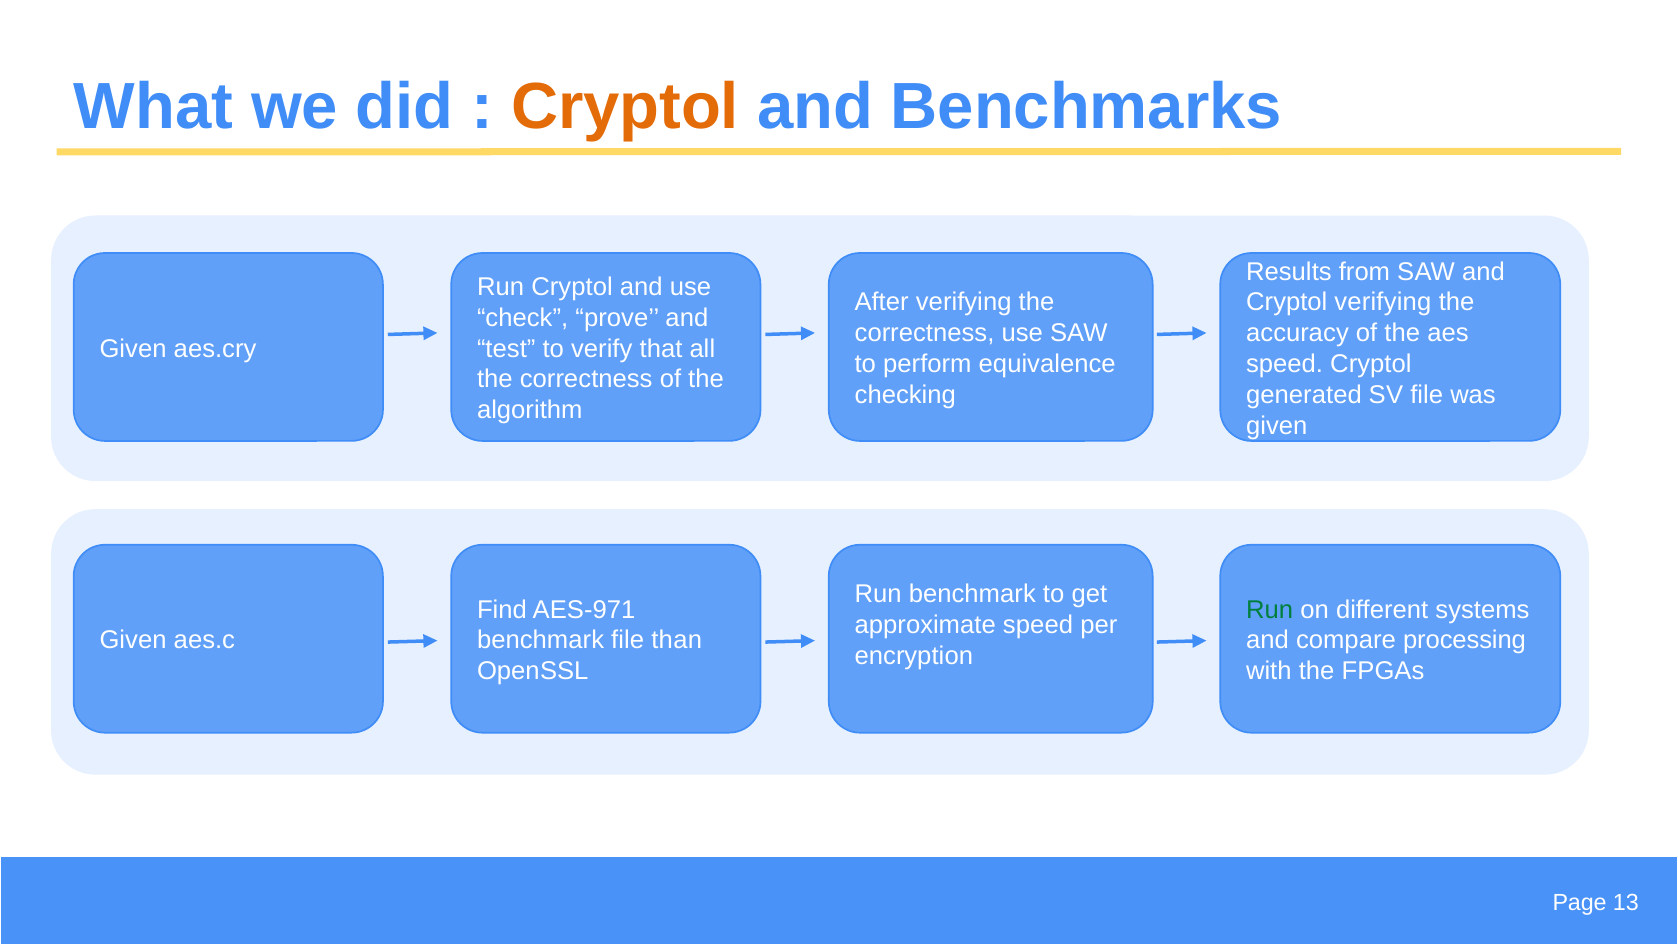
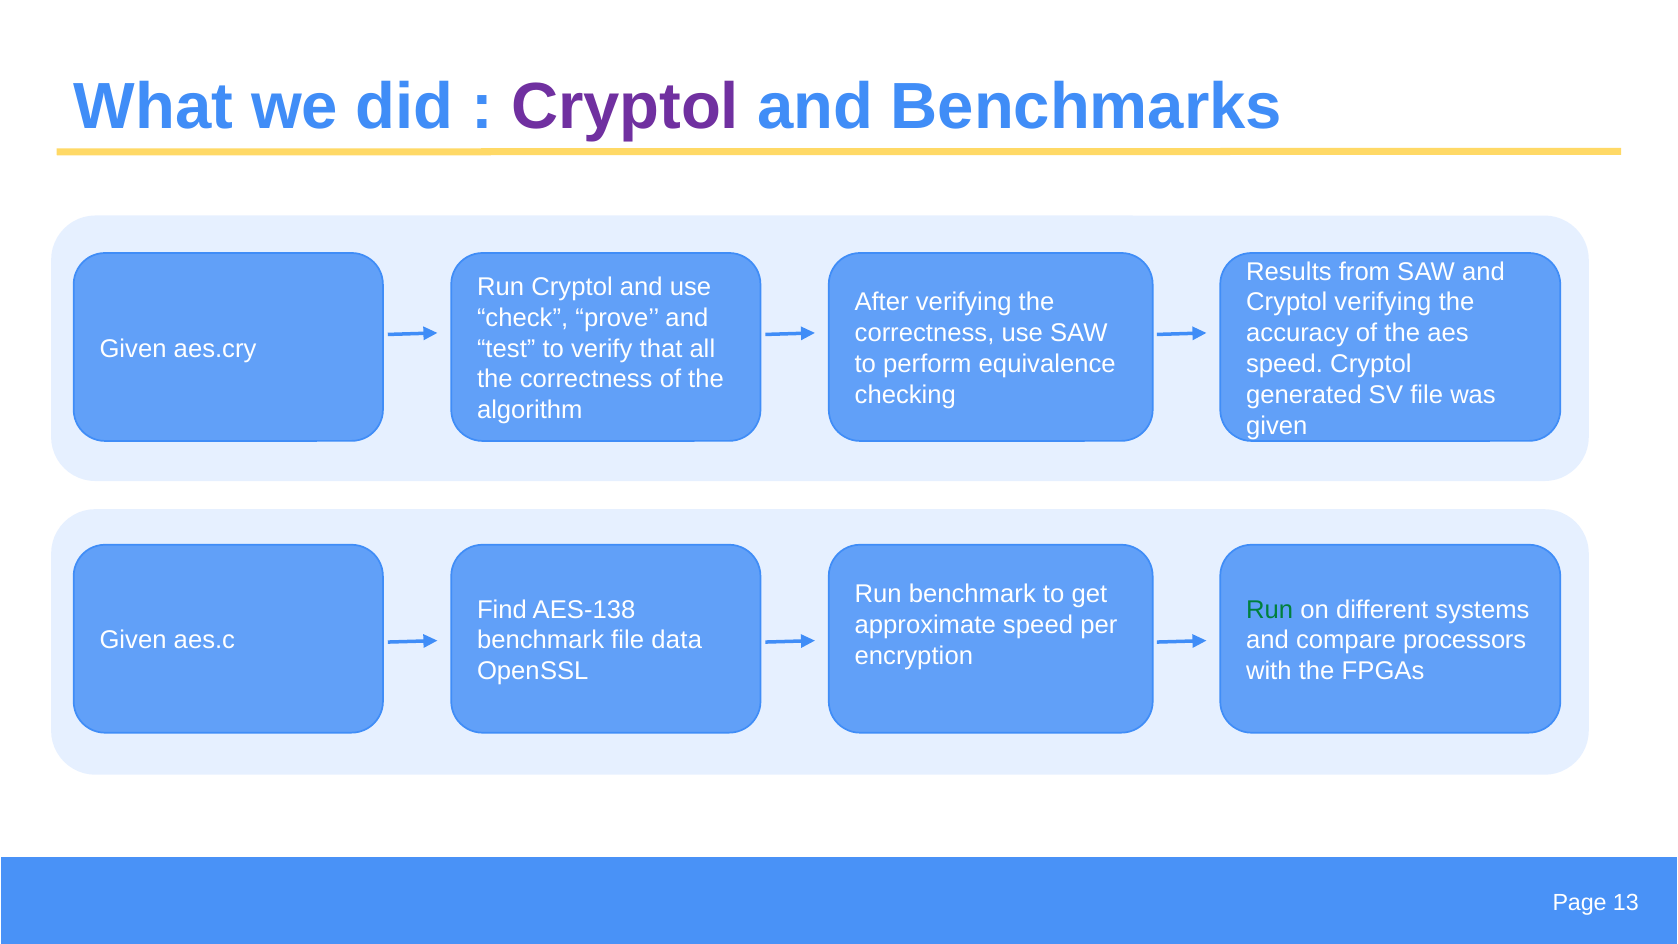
Cryptol colour: orange -> purple (625, 107)
AES-971: AES-971 -> AES-138 (584, 610)
than: than -> data (677, 640)
processing: processing -> processors (1465, 640)
